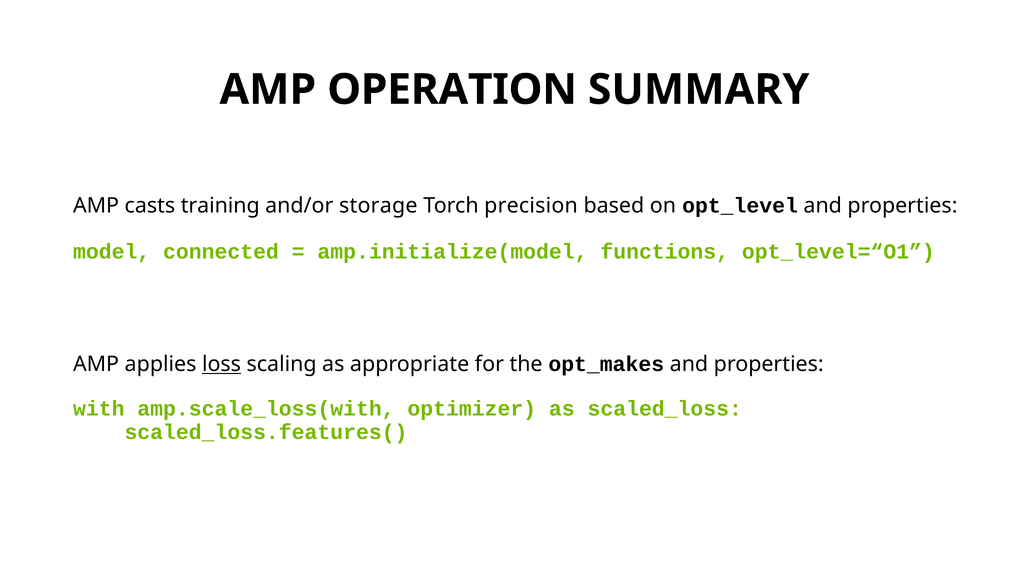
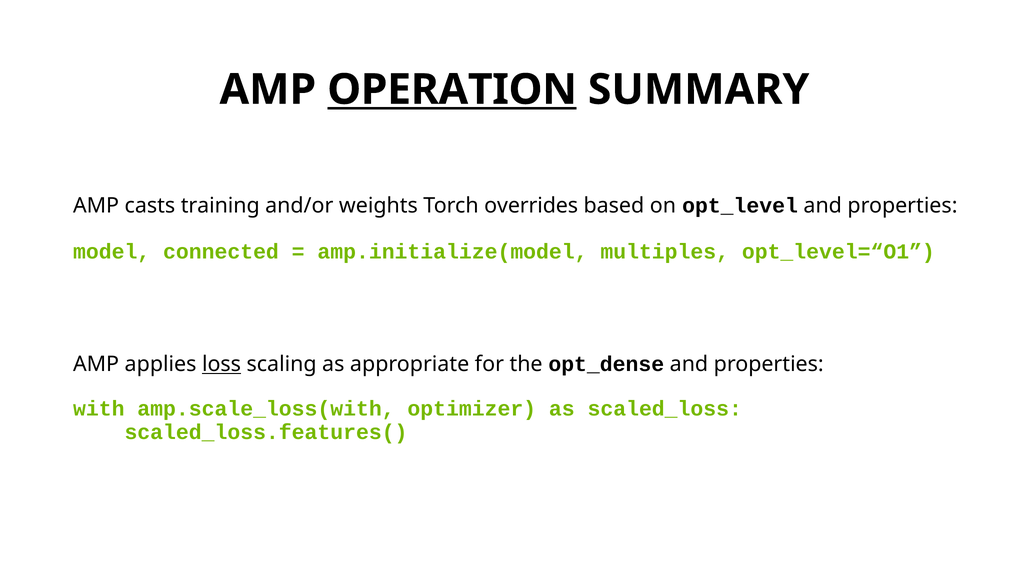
OPERATION underline: none -> present (452, 90)
storage: storage -> weights (378, 205)
precision: precision -> overrides (531, 205)
functions: functions -> multiples (665, 252)
opt_makes: opt_makes -> opt_dense (606, 364)
